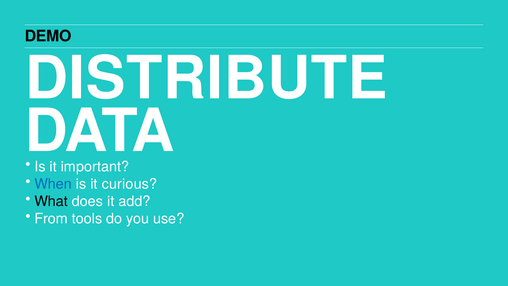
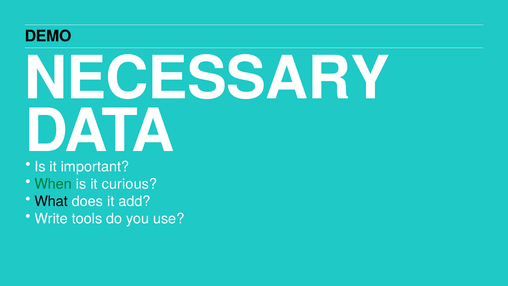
DISTRIBUTE: DISTRIBUTE -> NECESSARY (207, 79)
When colour: blue -> green (53, 184)
From: From -> Write (51, 218)
